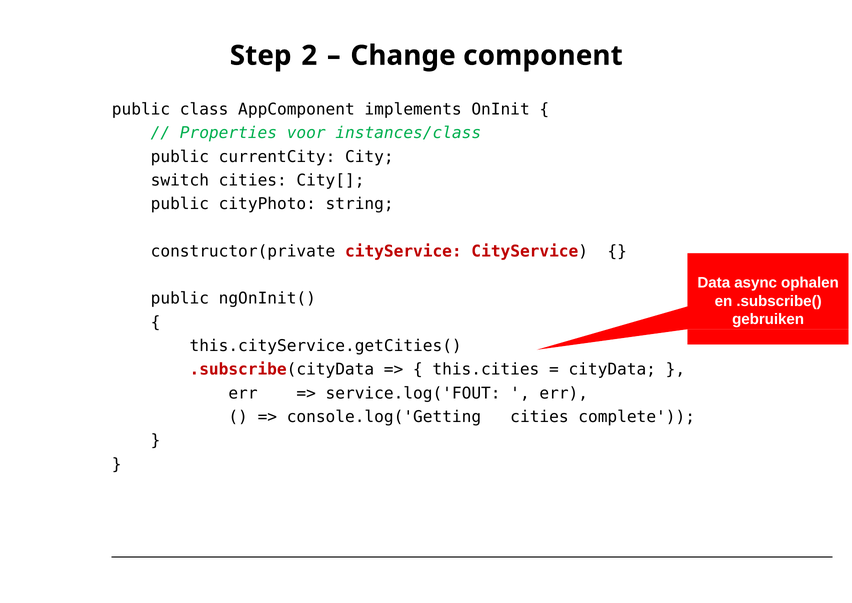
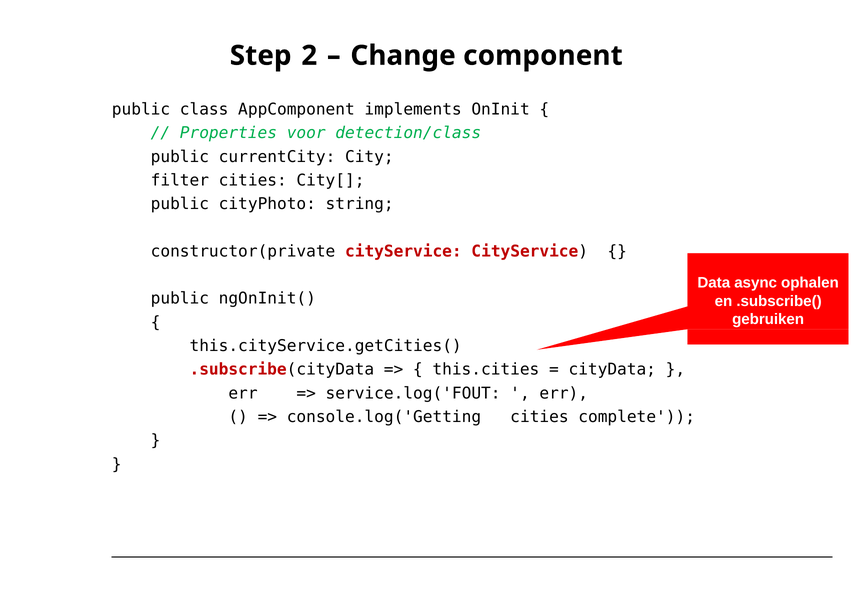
instances/class: instances/class -> detection/class (408, 133)
switch: switch -> filter (180, 180)
